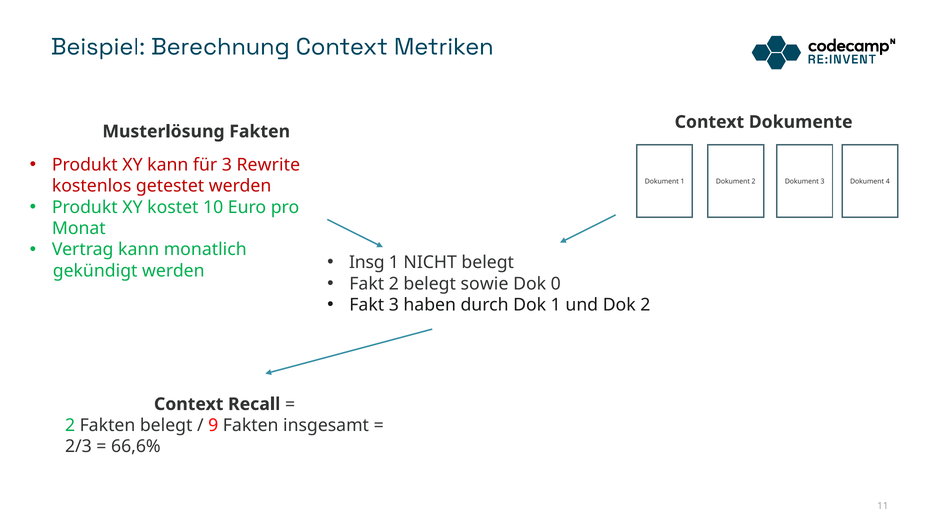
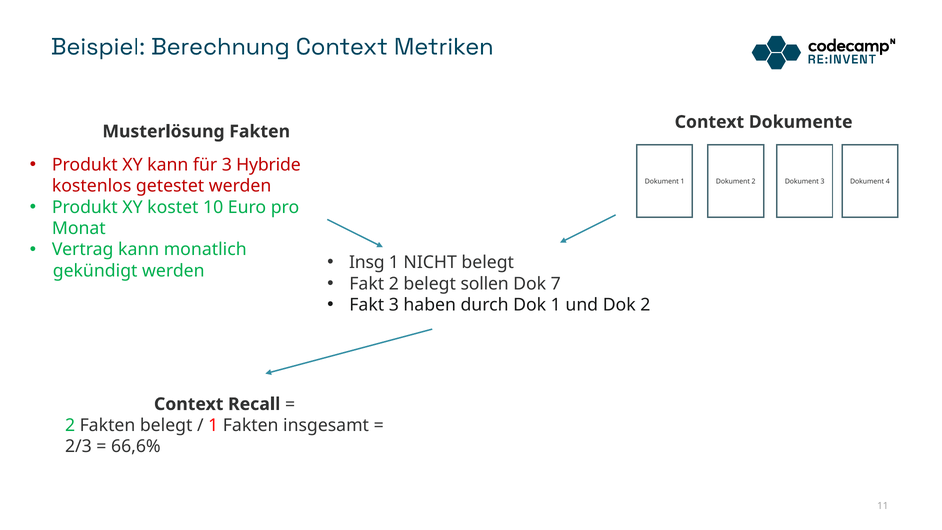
Rewrite: Rewrite -> Hybride (268, 165)
sowie: sowie -> sollen (485, 284)
0: 0 -> 7 (556, 284)
9: 9 -> 1 (213, 425)
